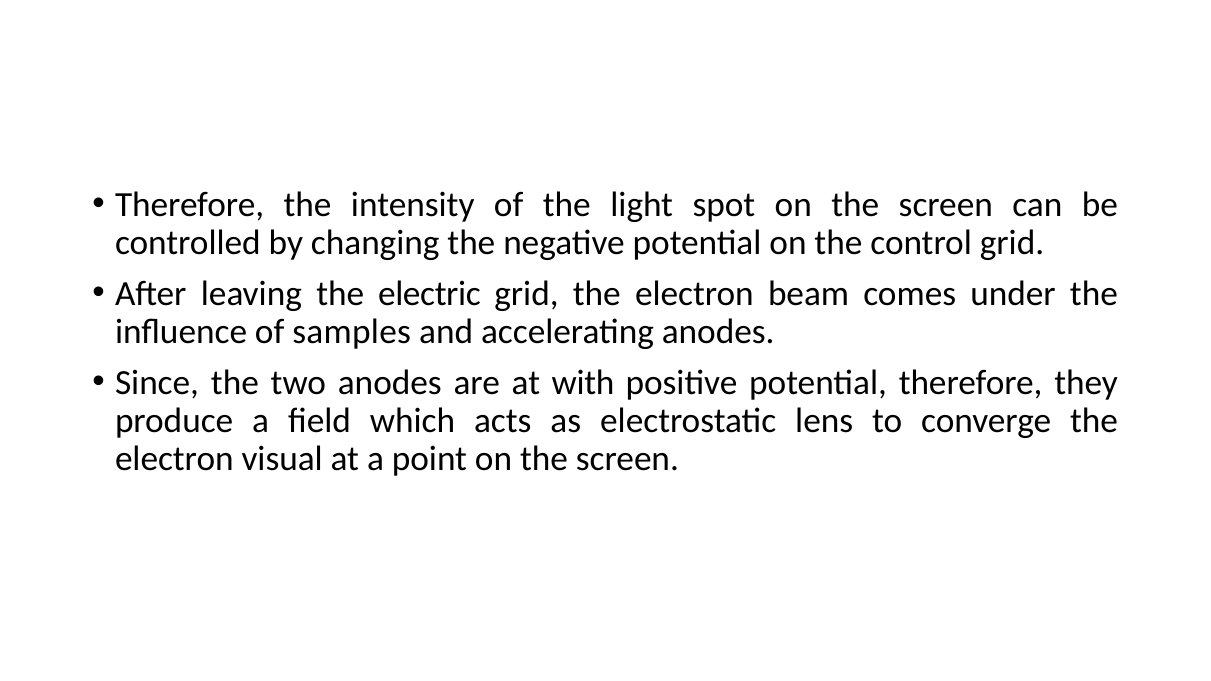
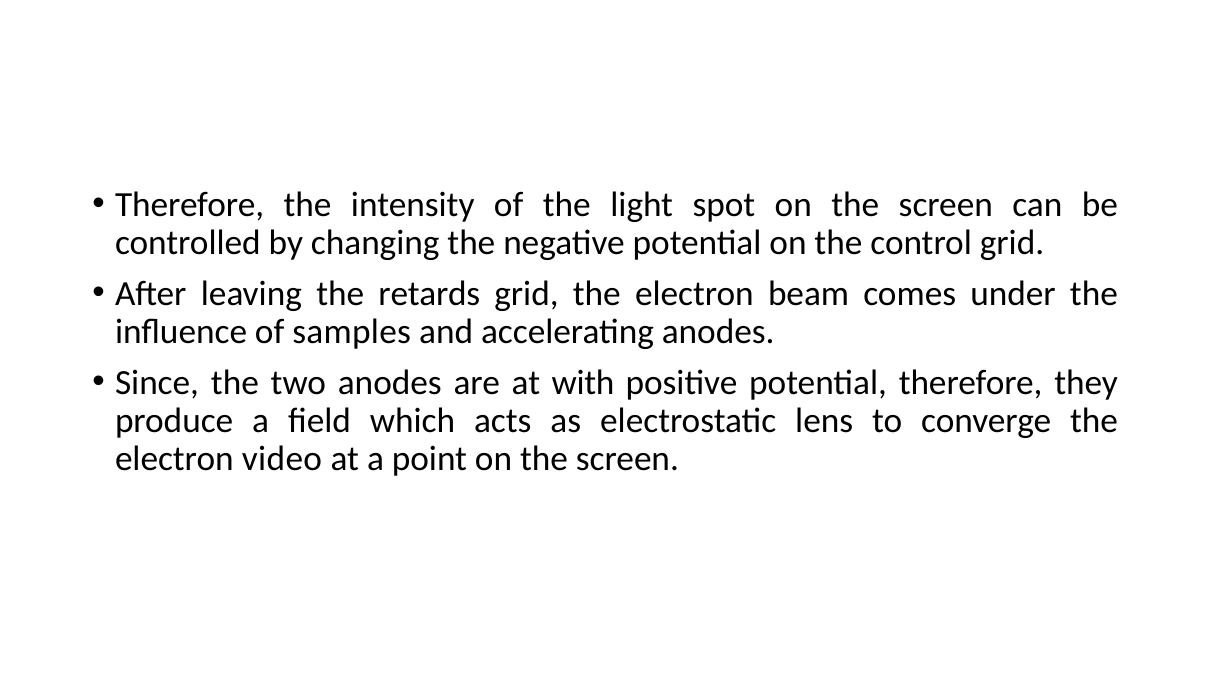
electric: electric -> retards (429, 294)
visual: visual -> video (282, 459)
